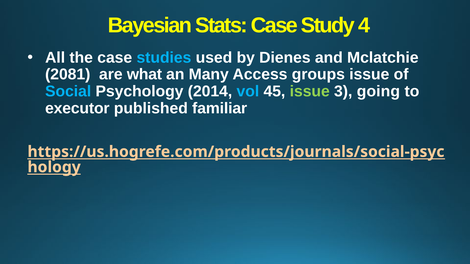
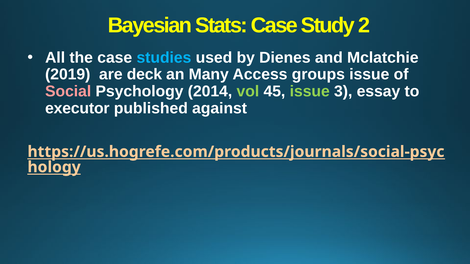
4: 4 -> 2 (364, 26)
2081: 2081 -> 2019 (68, 75)
what: what -> deck (144, 75)
Social colour: light blue -> pink (68, 91)
vol colour: light blue -> light green (248, 91)
going: going -> essay (378, 91)
familiar: familiar -> against (220, 108)
